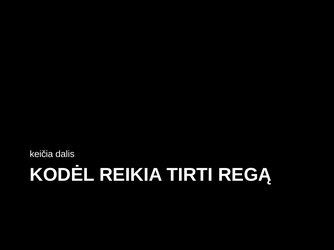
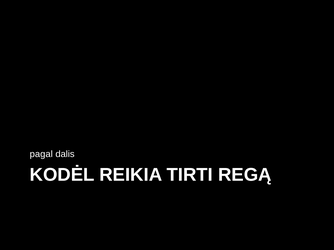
keičia: keičia -> pagal (41, 154)
